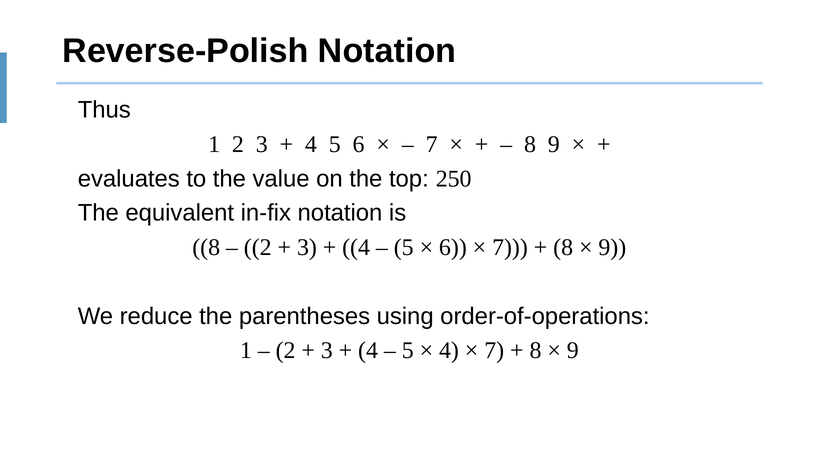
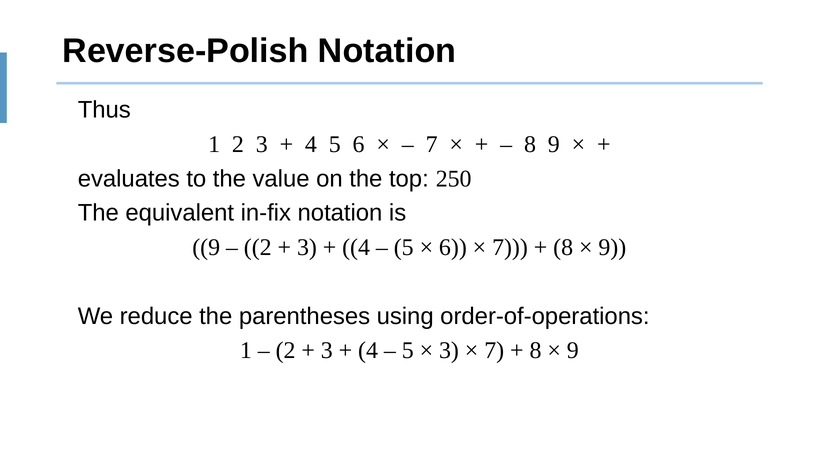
8: 8 -> 9 (206, 247)
4: 4 -> 3 (449, 350)
